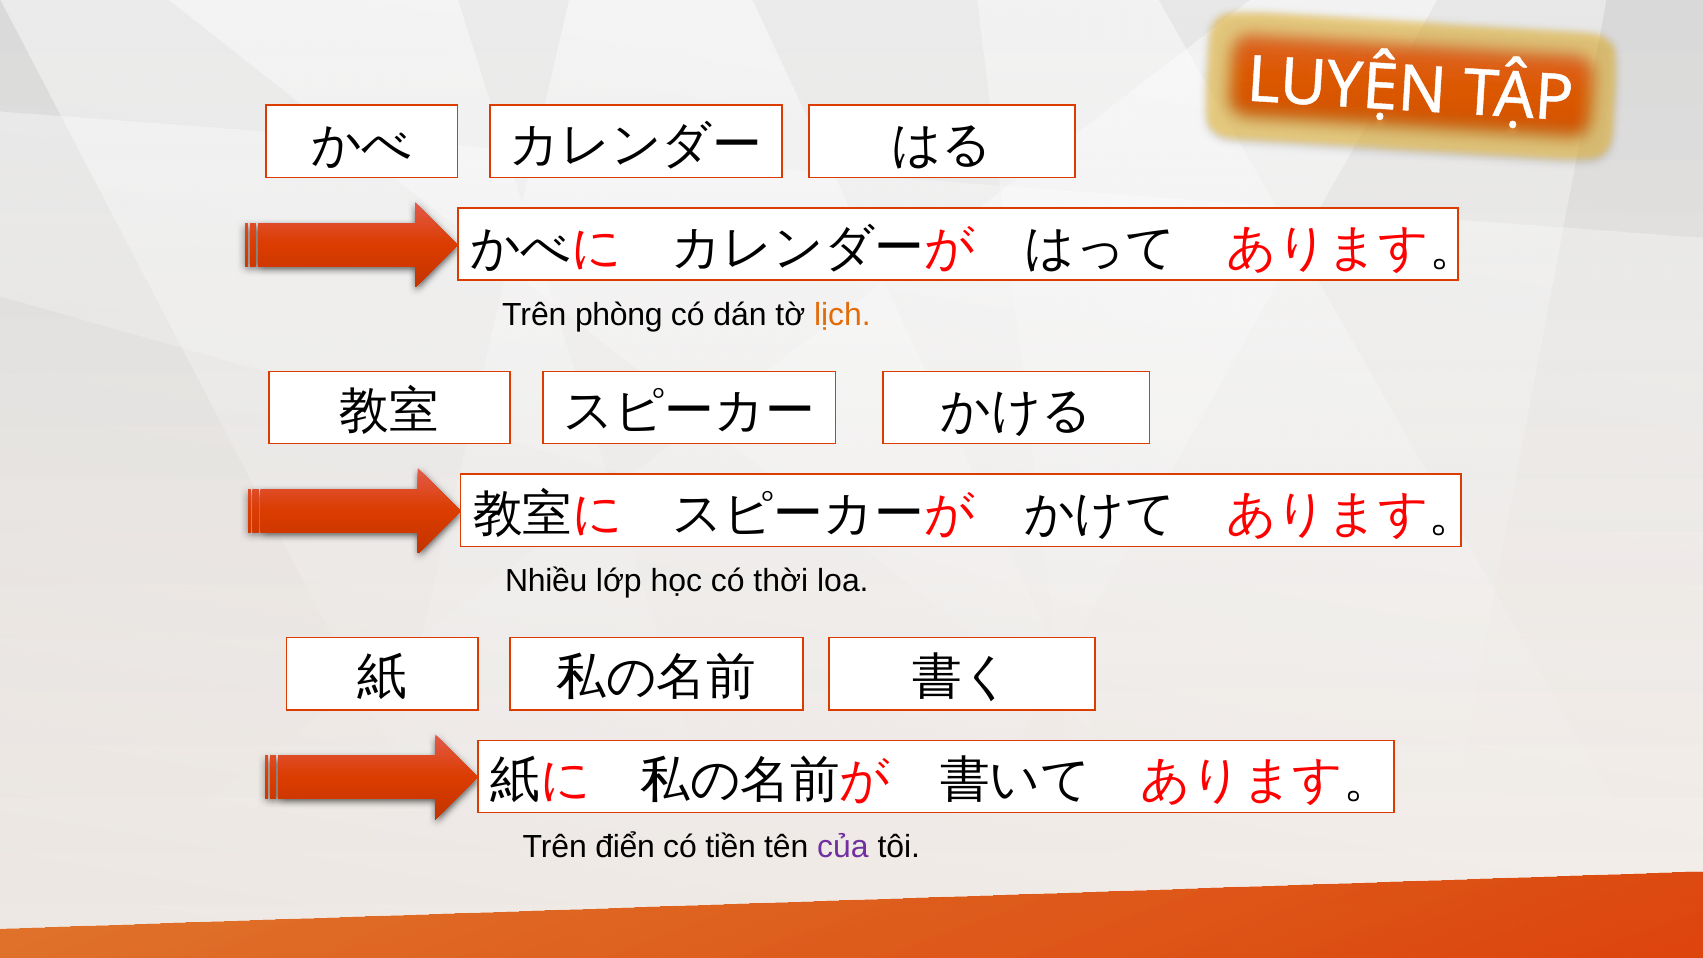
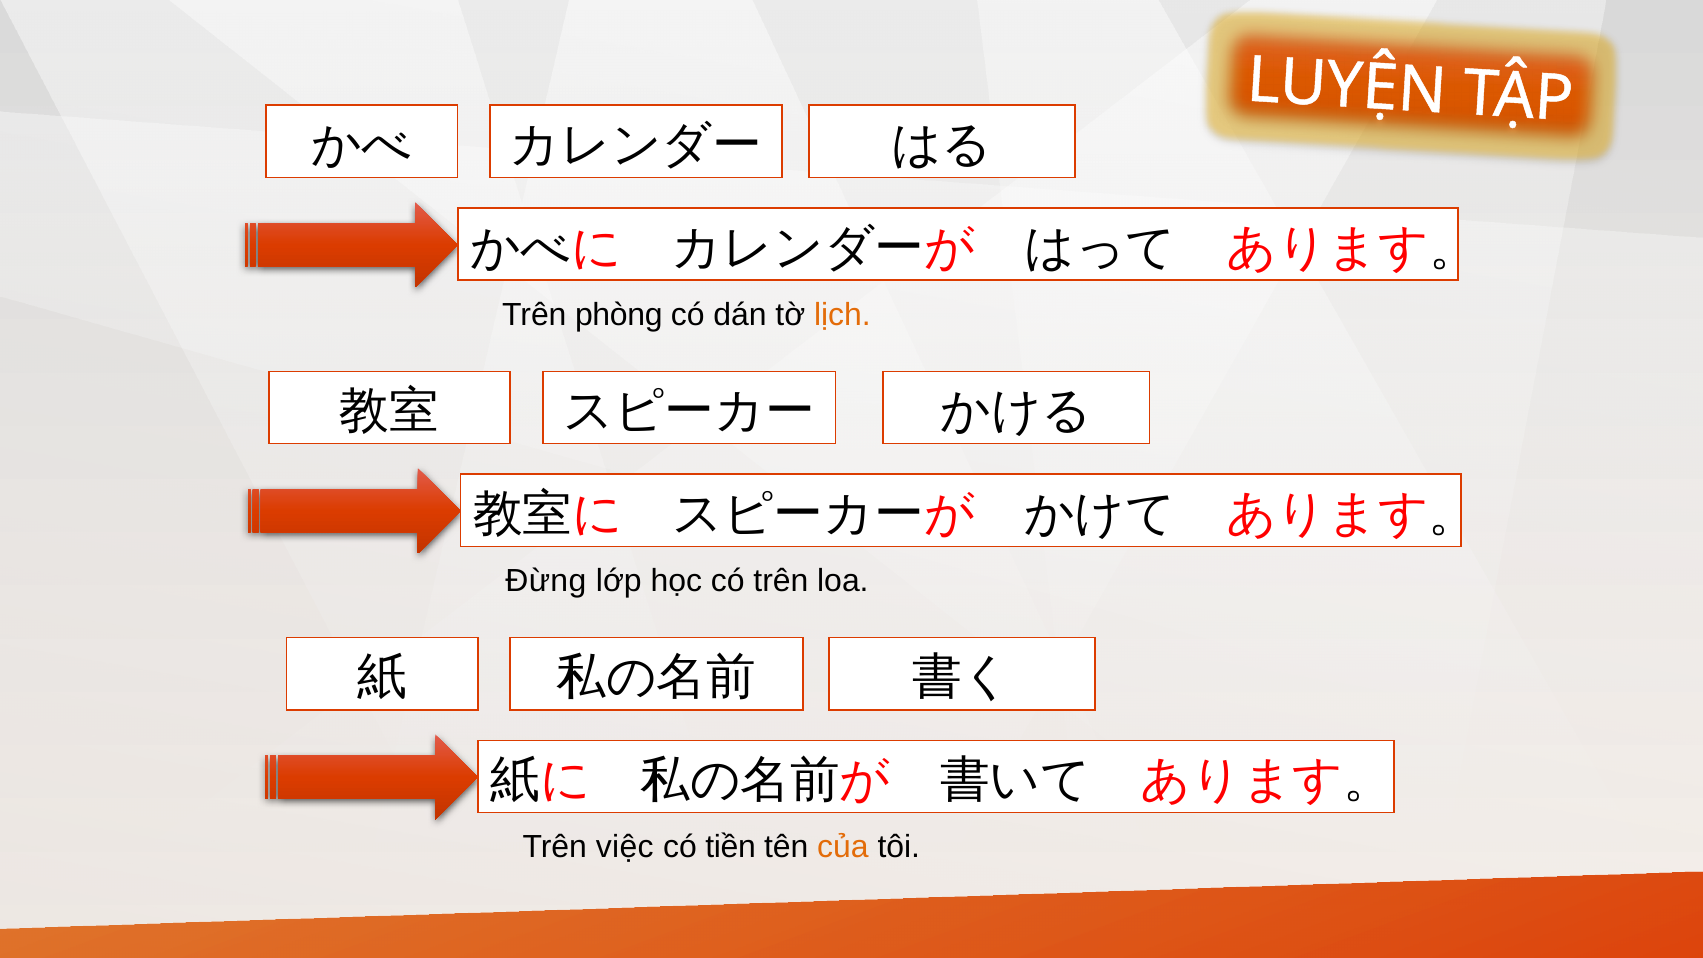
Nhiều: Nhiều -> Đừng (546, 581)
có thời: thời -> trên (781, 581)
điển: điển -> việc (625, 847)
của colour: purple -> orange (843, 847)
